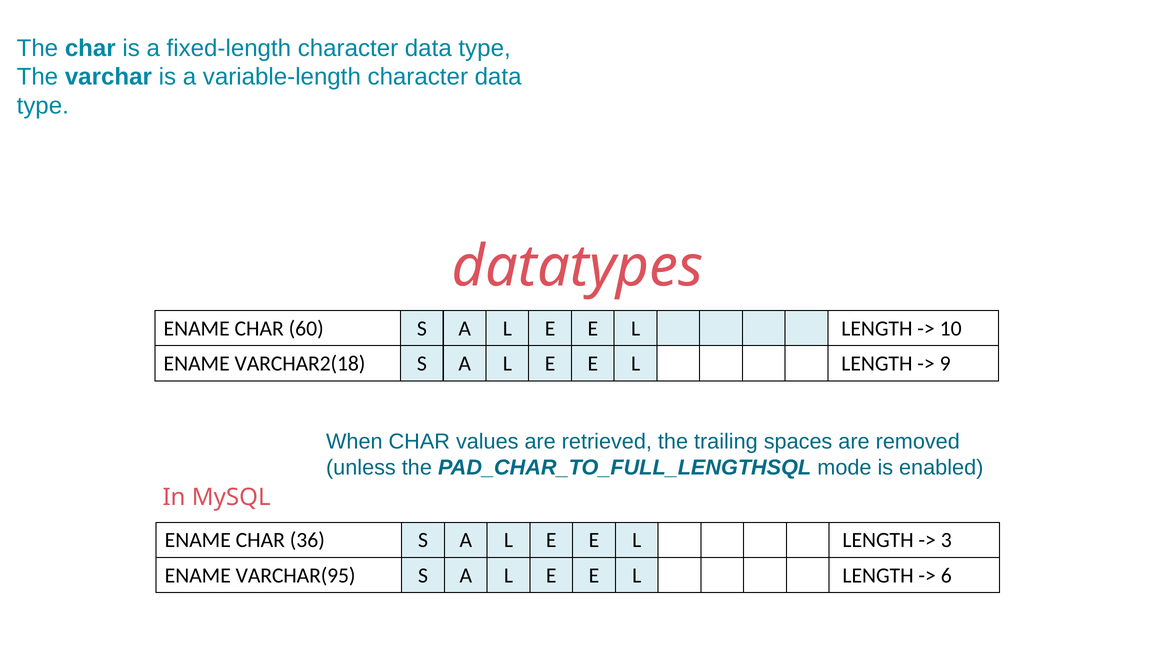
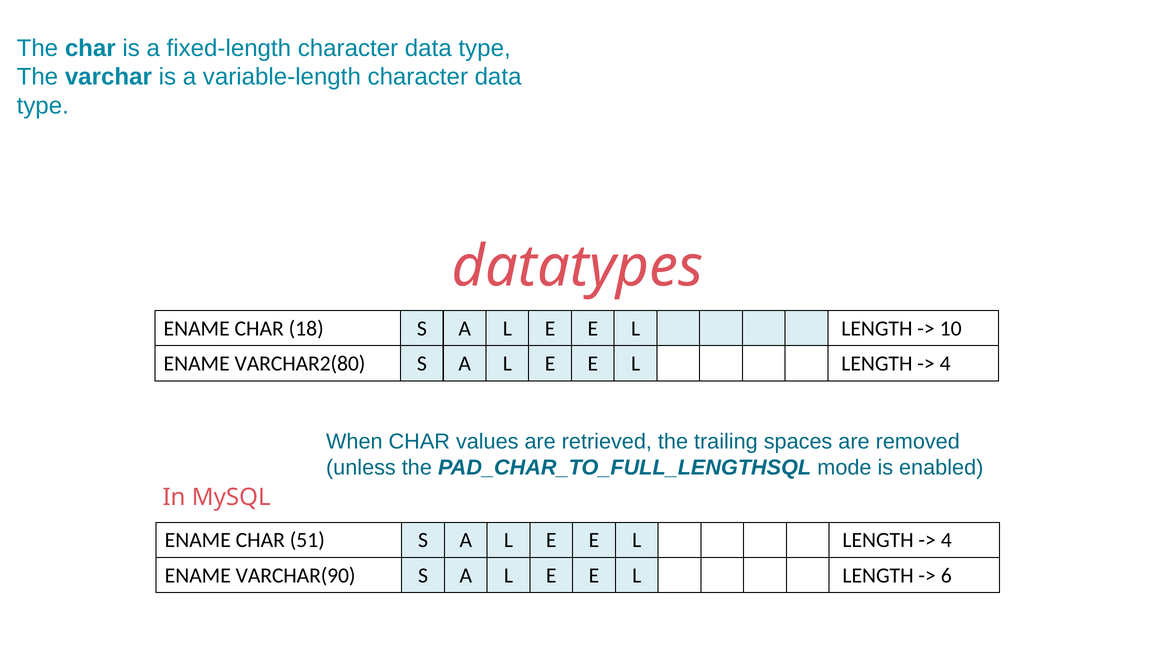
60: 60 -> 18 (306, 328)
VARCHAR2(18: VARCHAR2(18 -> VARCHAR2(80 (300, 363)
9: 9 -> 4 (945, 363)
36: 36 -> 51 (307, 540)
3: 3 -> 4 (946, 540)
VARCHAR(95: VARCHAR(95 -> VARCHAR(90 (296, 575)
